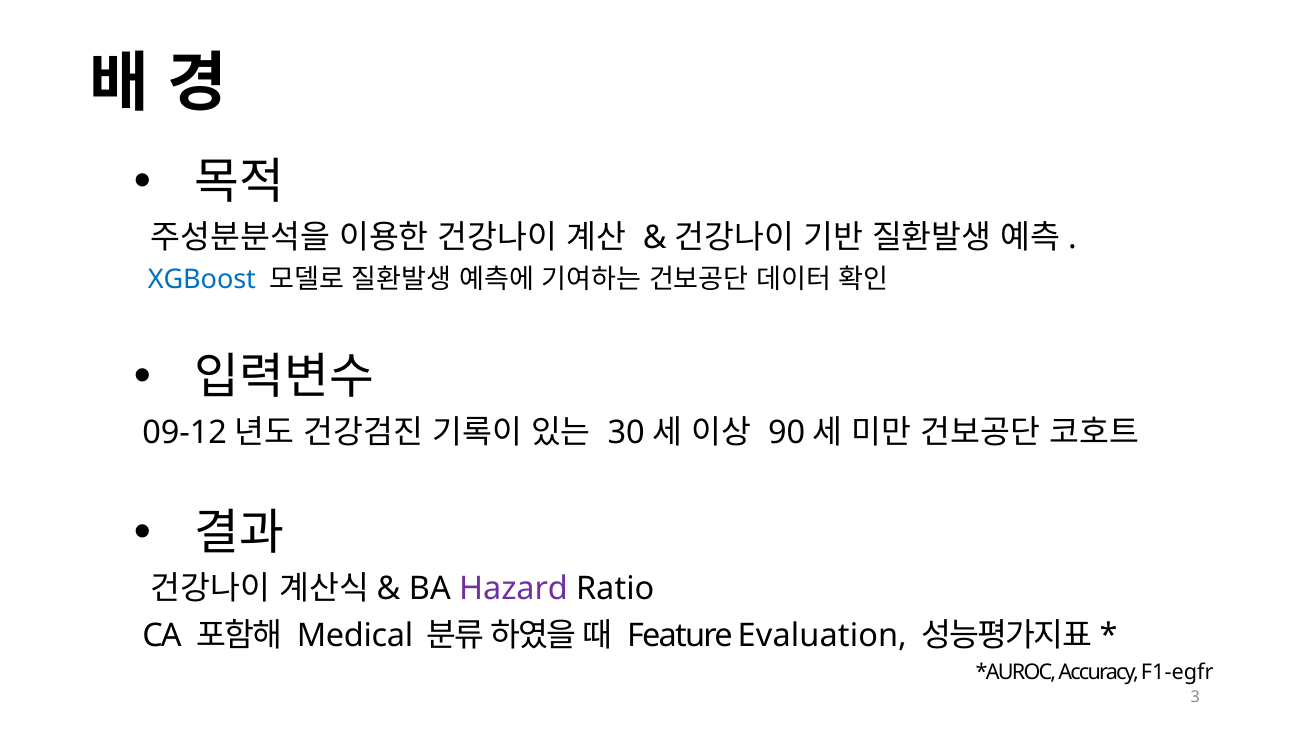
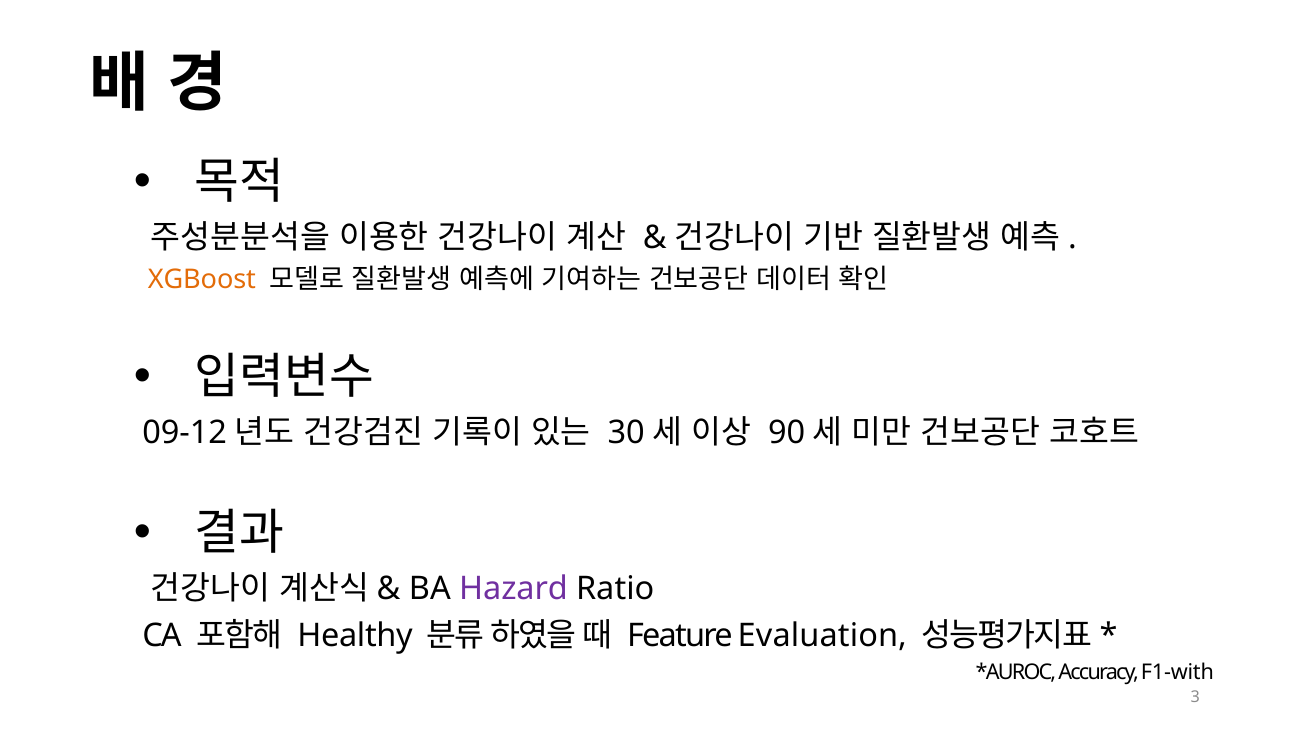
XGBoost colour: blue -> orange (202, 280)
Medical: Medical -> Healthy (355, 635)
F1-egfr: F1-egfr -> F1-with (1177, 672)
